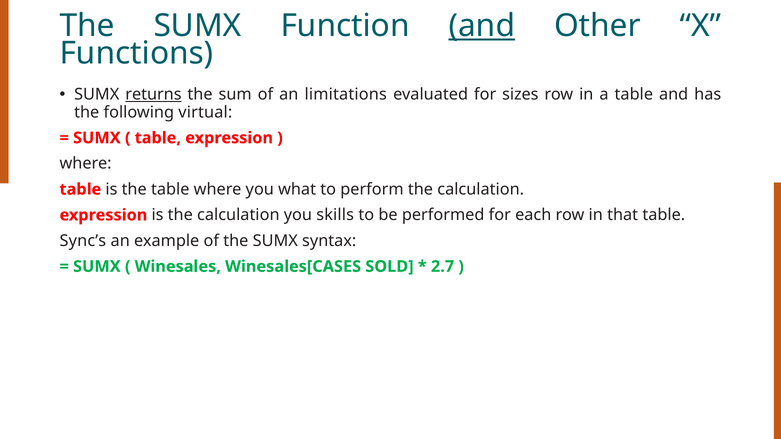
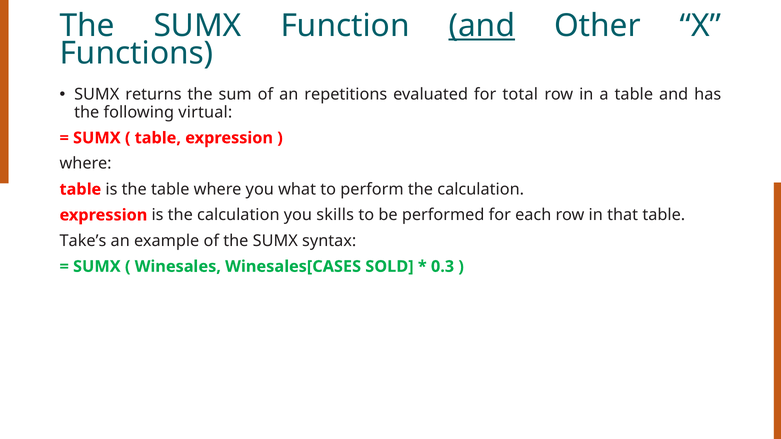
returns underline: present -> none (153, 95)
limitations: limitations -> repetitions (346, 95)
sizes: sizes -> total (520, 95)
Sync’s: Sync’s -> Take’s (83, 241)
2.7: 2.7 -> 0.3 (443, 267)
